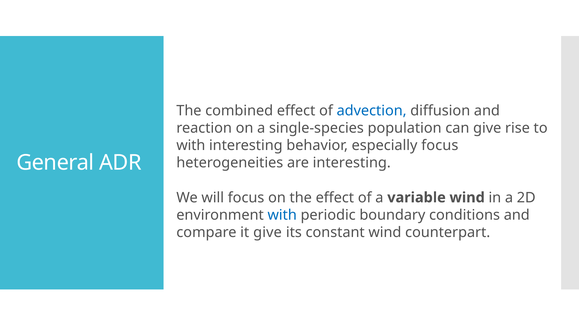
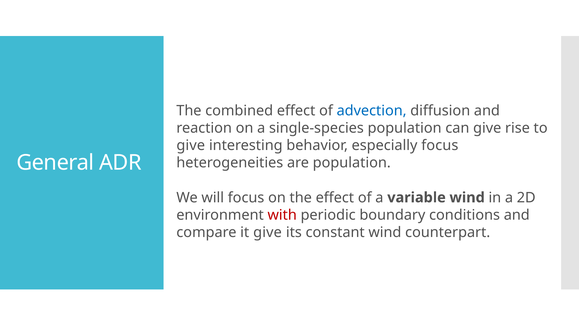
with: with -> give (191, 145)
are interesting: interesting -> population (352, 163)
with colour: blue -> red (282, 215)
